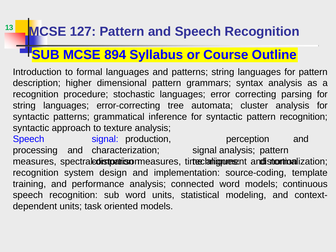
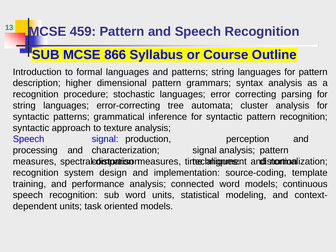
127: 127 -> 459 (83, 31)
894: 894 -> 866 (115, 55)
